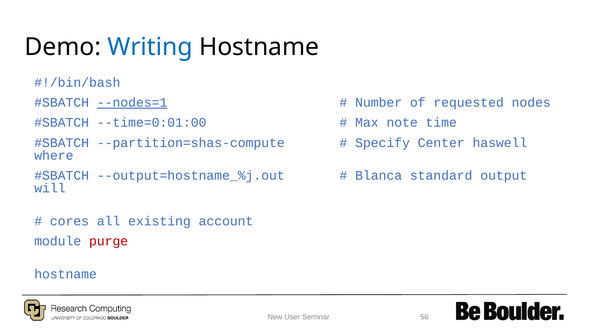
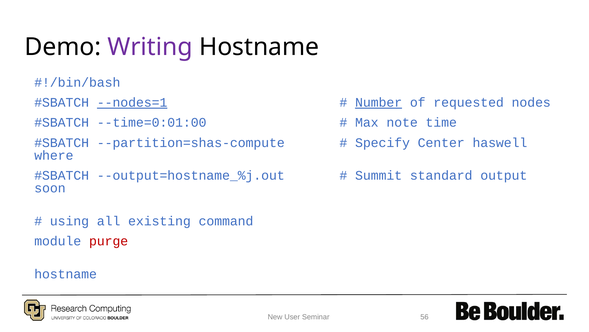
Writing colour: blue -> purple (150, 47)
Number underline: none -> present (379, 102)
Blanca: Blanca -> Summit (379, 175)
will: will -> soon (50, 188)
cores: cores -> using (69, 221)
account: account -> command (226, 221)
